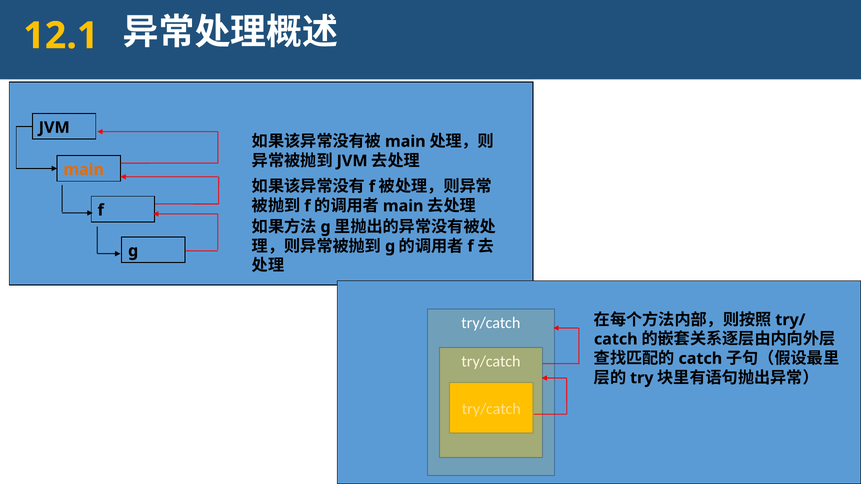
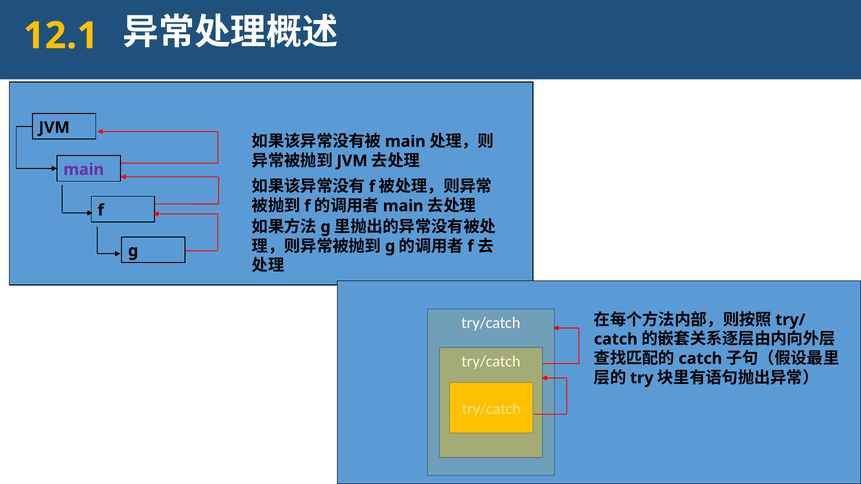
main colour: orange -> purple (84, 170)
